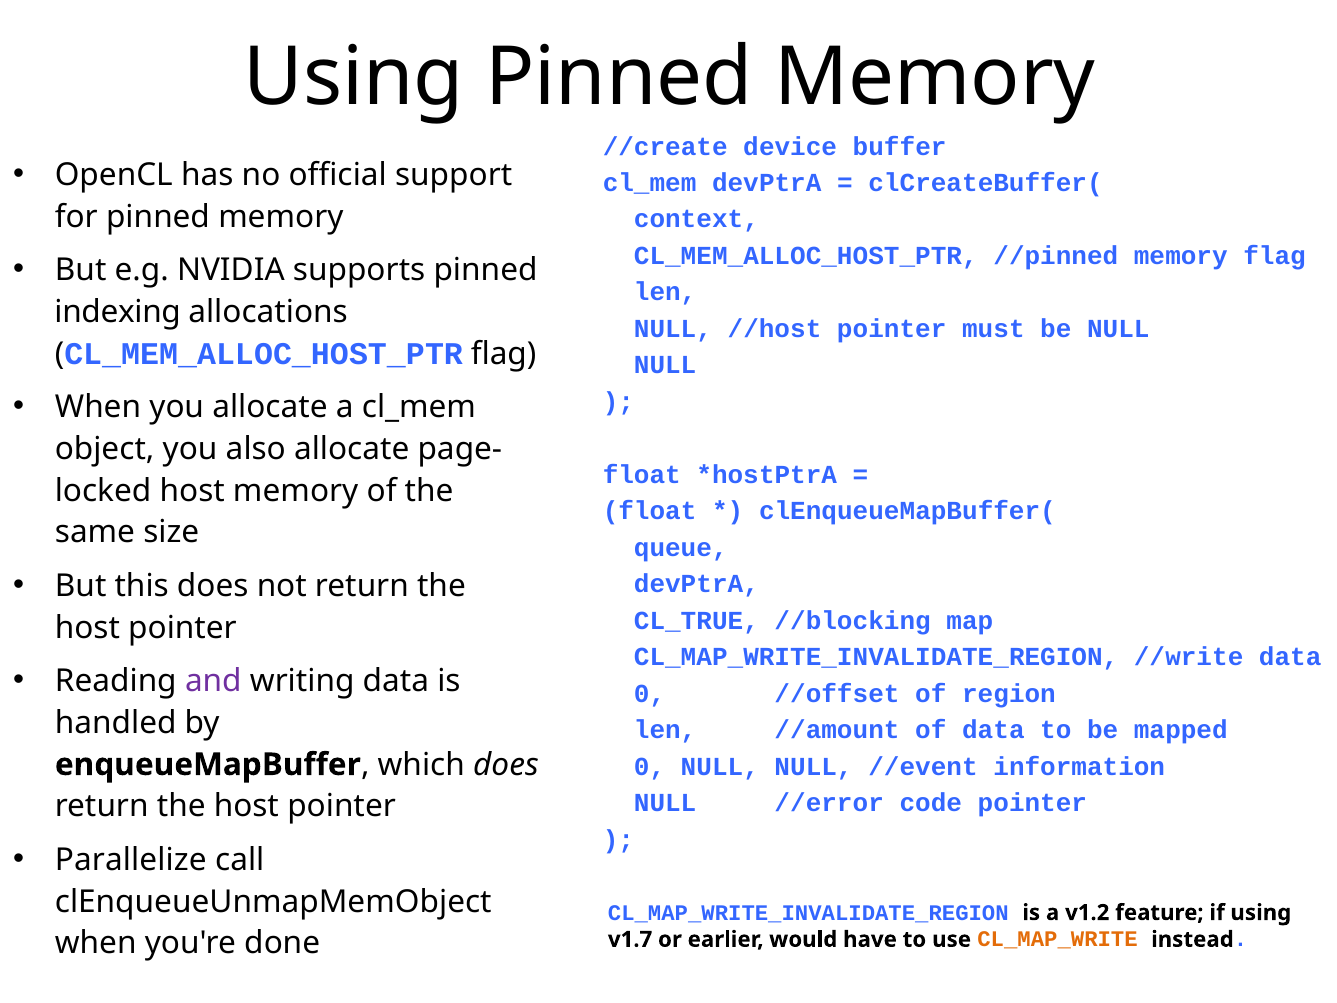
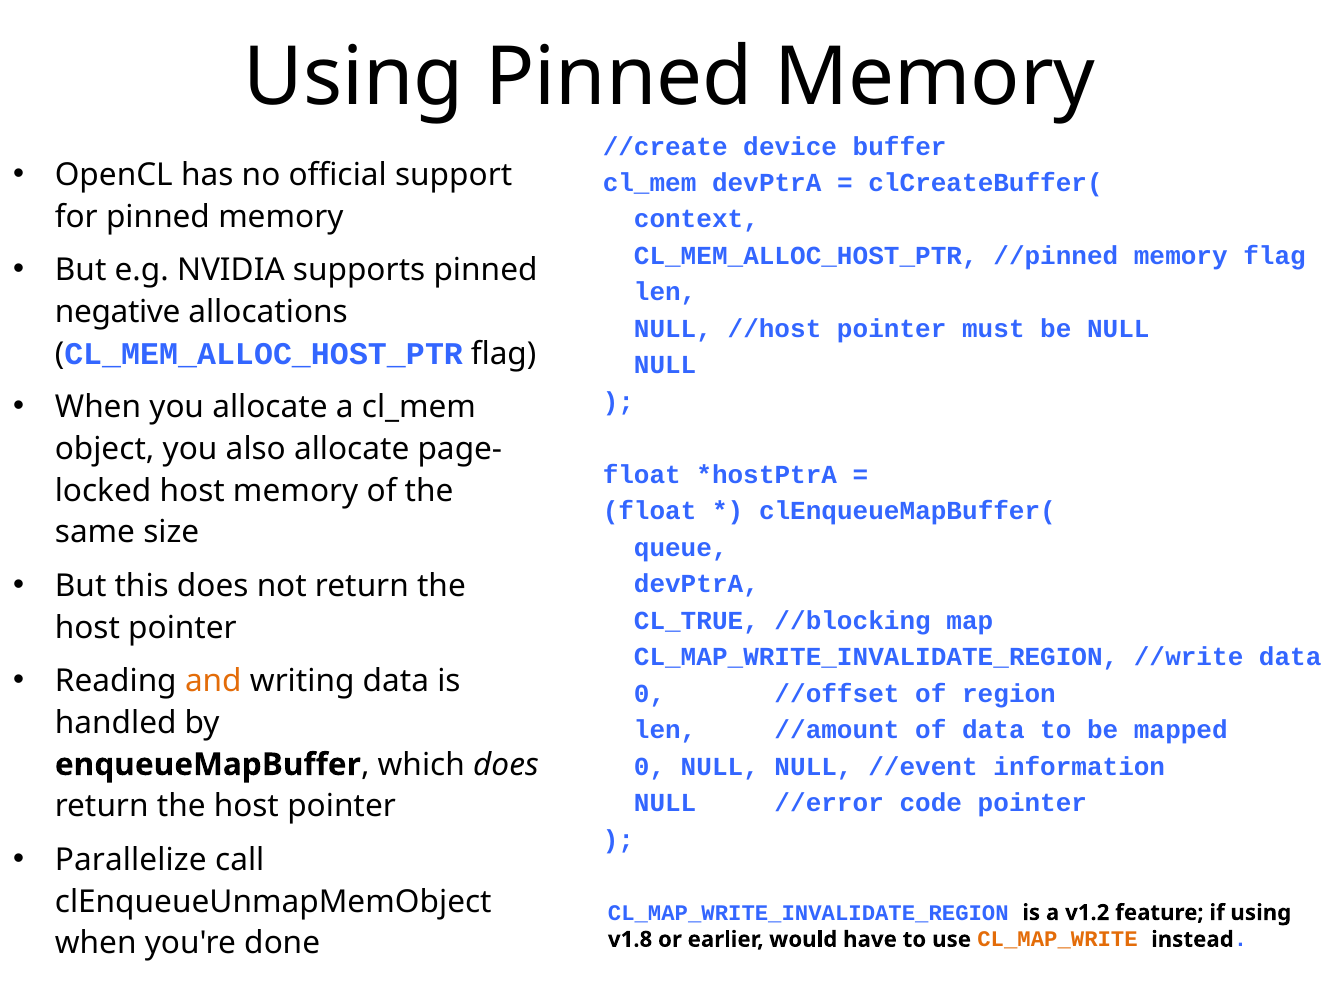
indexing: indexing -> negative (118, 312)
and colour: purple -> orange (213, 681)
v1.7: v1.7 -> v1.8 (630, 939)
